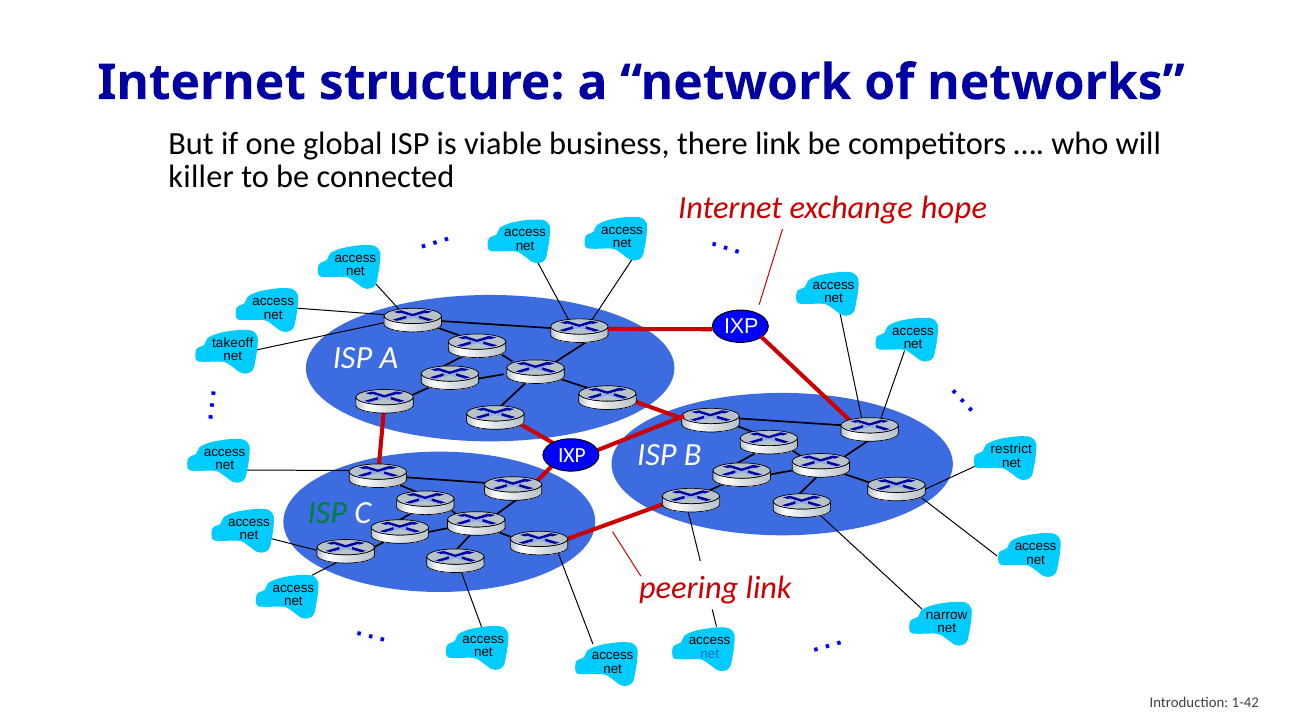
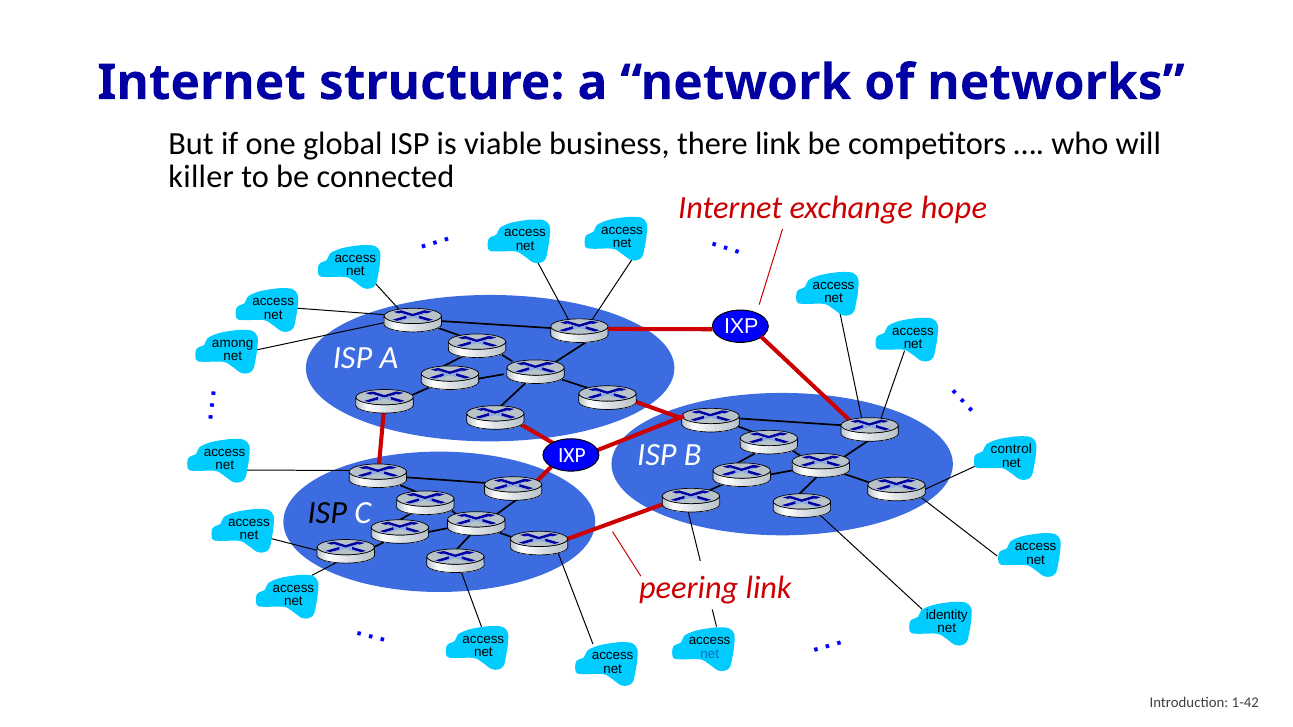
takeoff: takeoff -> among (233, 343)
restrict: restrict -> control (1011, 449)
ISP colour: green -> black (327, 513)
narrow: narrow -> identity (947, 615)
